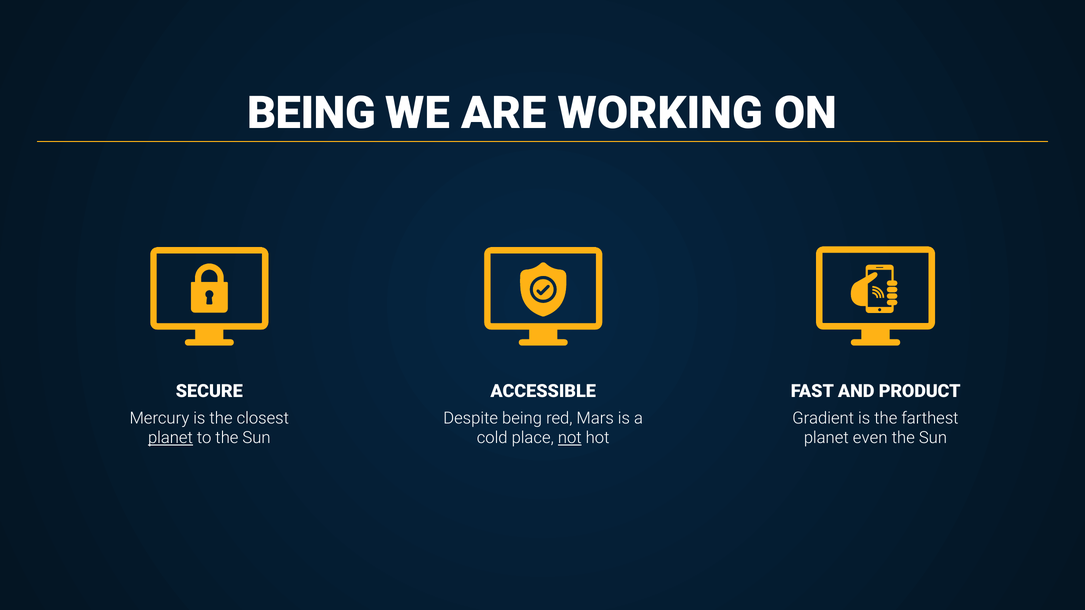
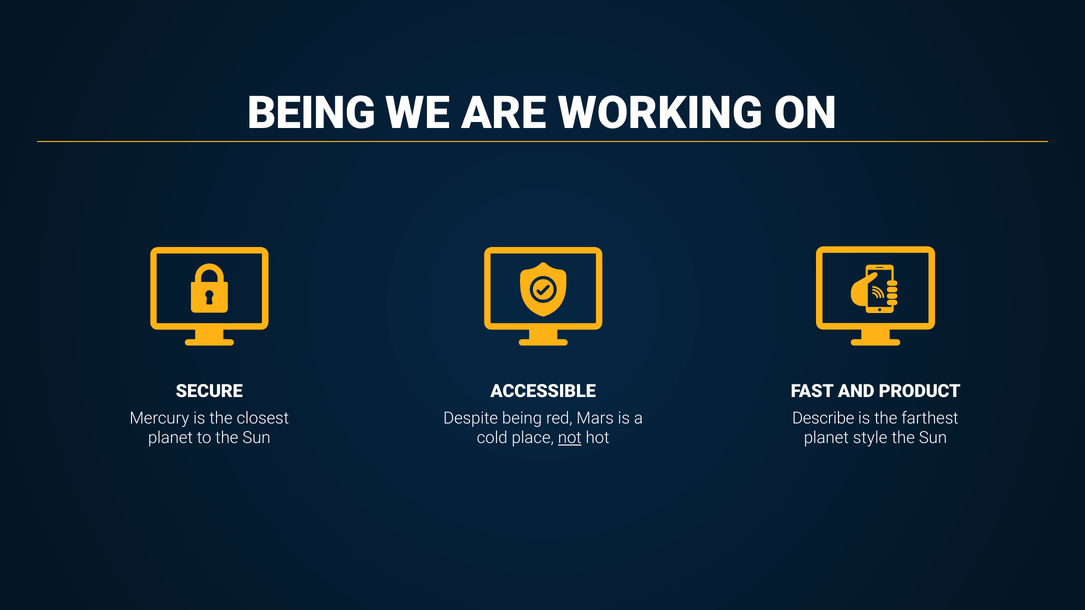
Gradient: Gradient -> Describe (823, 418)
planet underline: present -> none (170, 438)
even: even -> style (870, 438)
